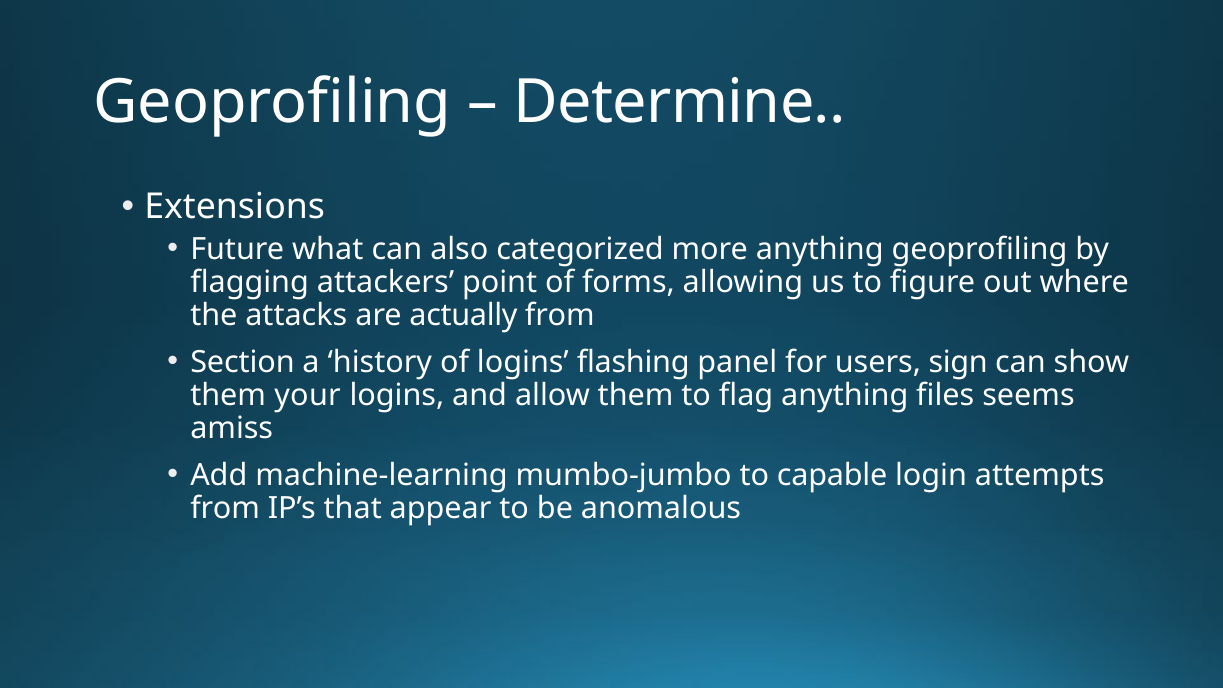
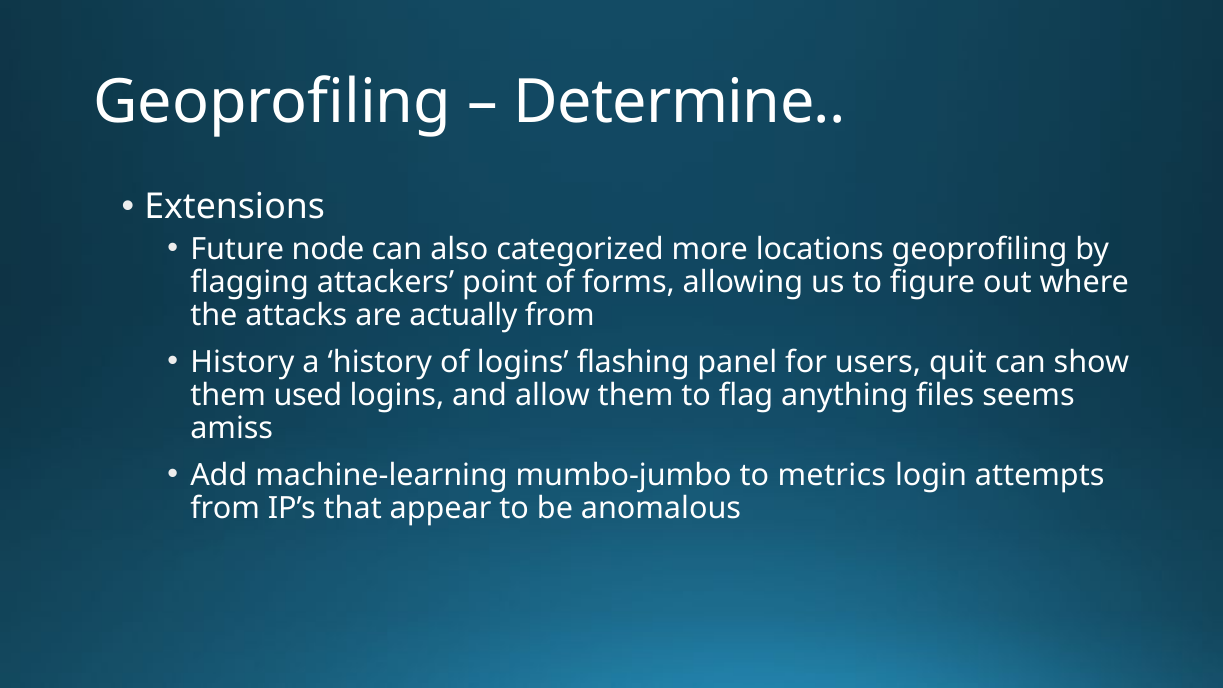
what: what -> node (328, 249)
more anything: anything -> locations (820, 249)
Section: Section -> History (242, 362)
sign: sign -> quit (958, 362)
your: your -> used (308, 395)
capable: capable -> metrics (832, 475)
